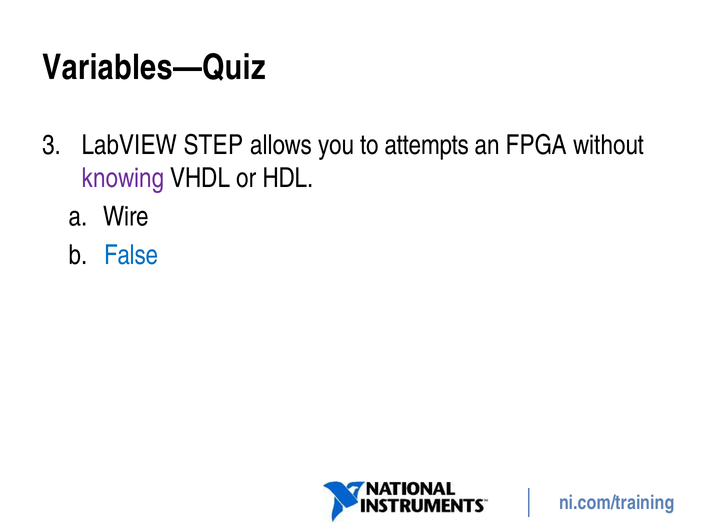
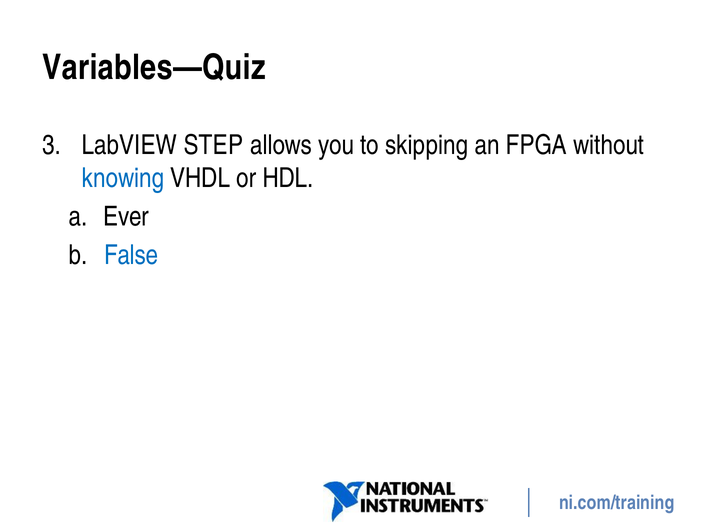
attempts: attempts -> skipping (427, 145)
knowing colour: purple -> blue (123, 178)
Wire: Wire -> Ever (126, 217)
